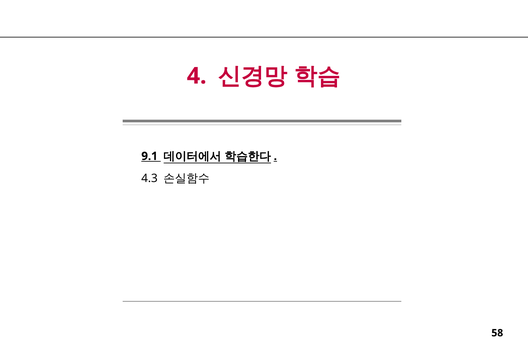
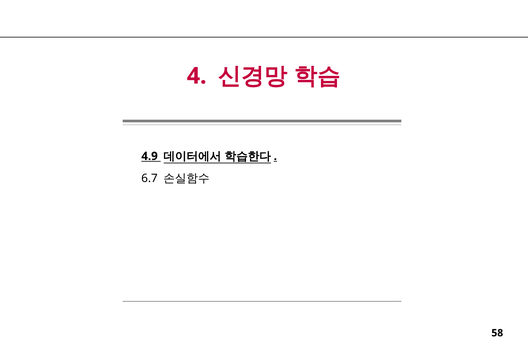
9.1: 9.1 -> 4.9 (150, 156)
4.3: 4.3 -> 6.7 (149, 178)
